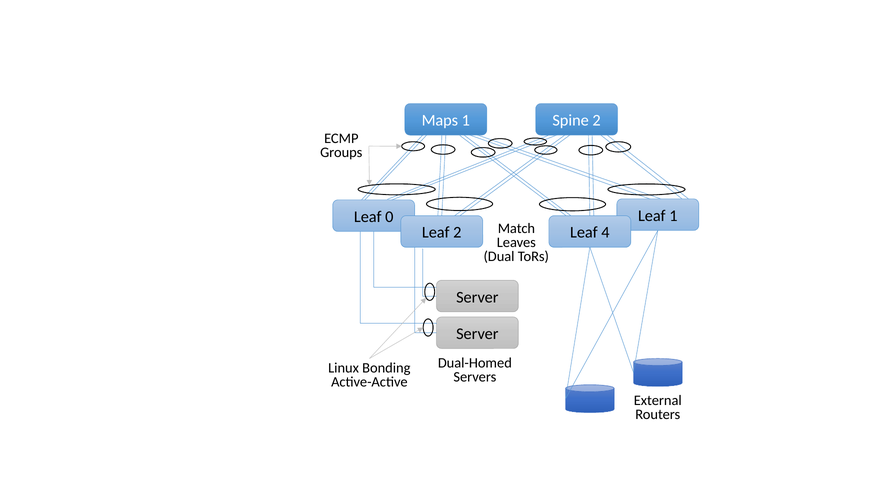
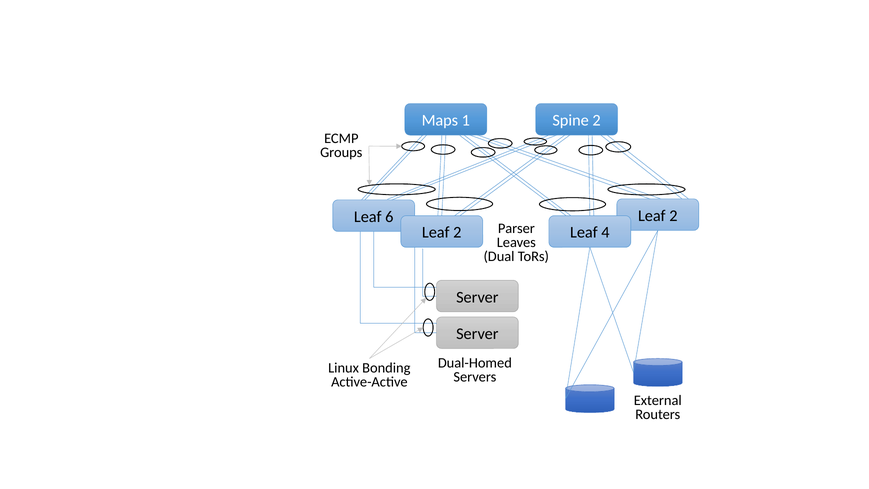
1: 1 -> 2 (673, 216)
0: 0 -> 6 (389, 217)
Match: Match -> Parser (516, 228)
